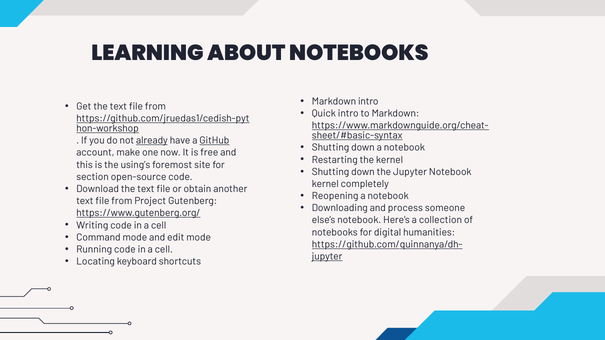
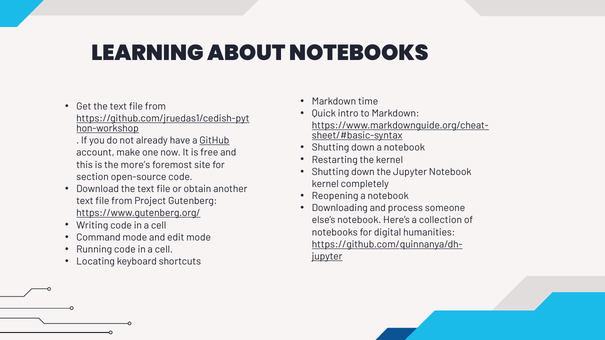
Markdown intro: intro -> time (368, 101)
already underline: present -> none (152, 141)
using’s: using’s -> more’s (135, 165)
